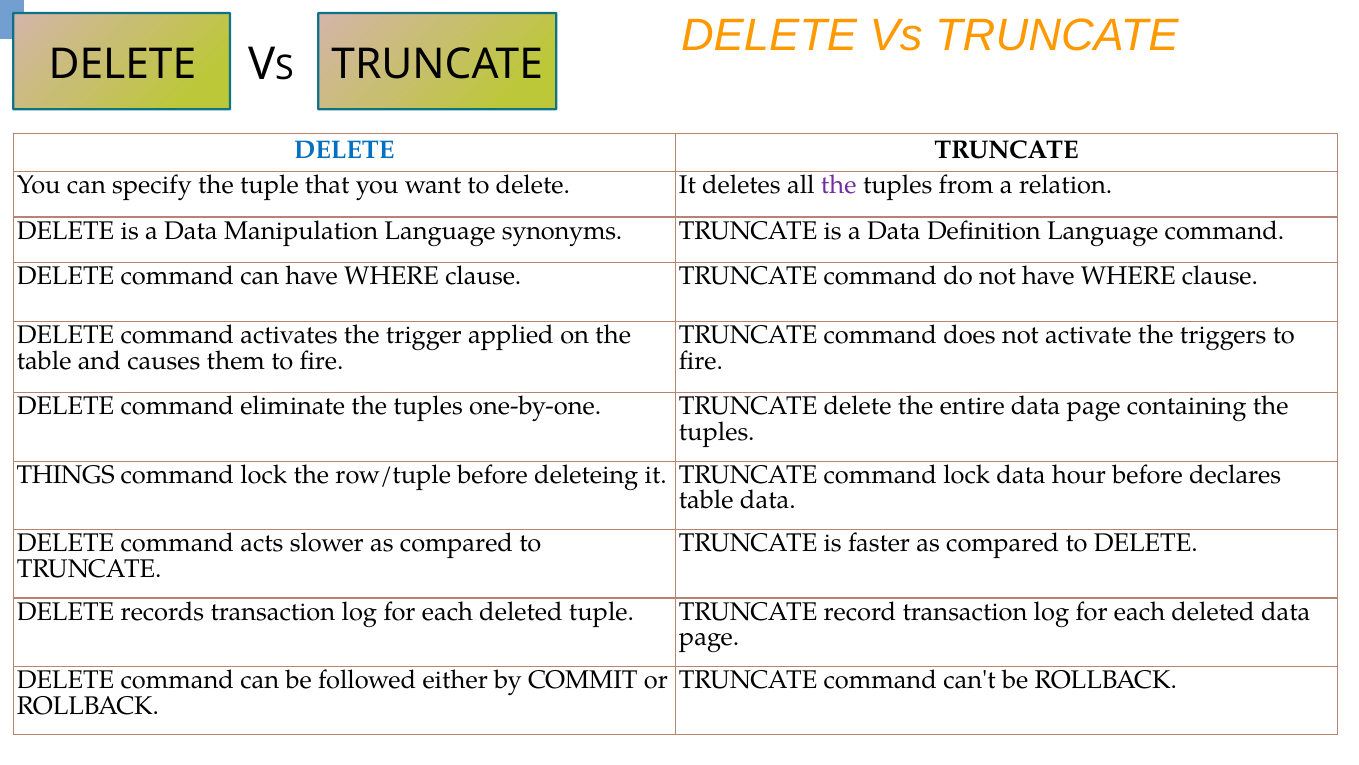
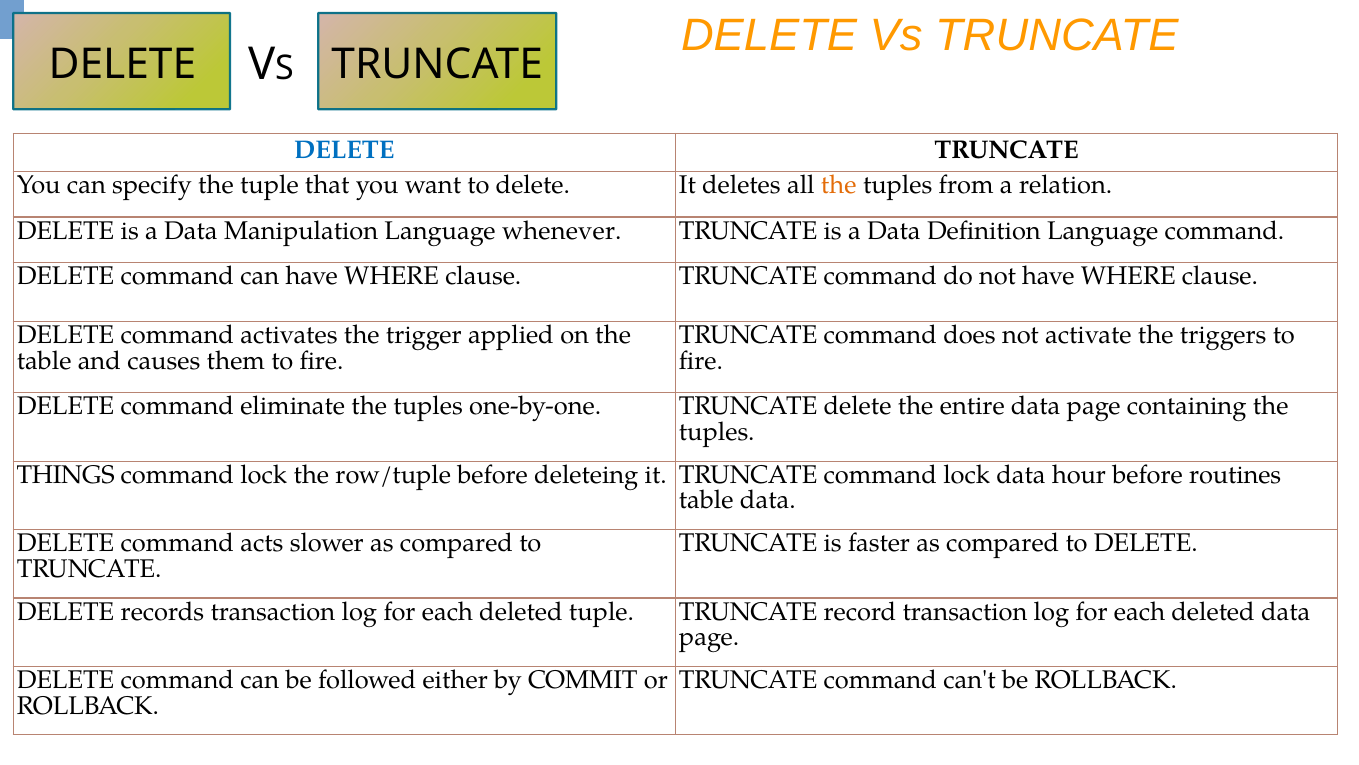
the colour: purple -> orange (839, 185)
synonyms: synonyms -> whenever (562, 231)
declares: declares -> routines (1235, 475)
